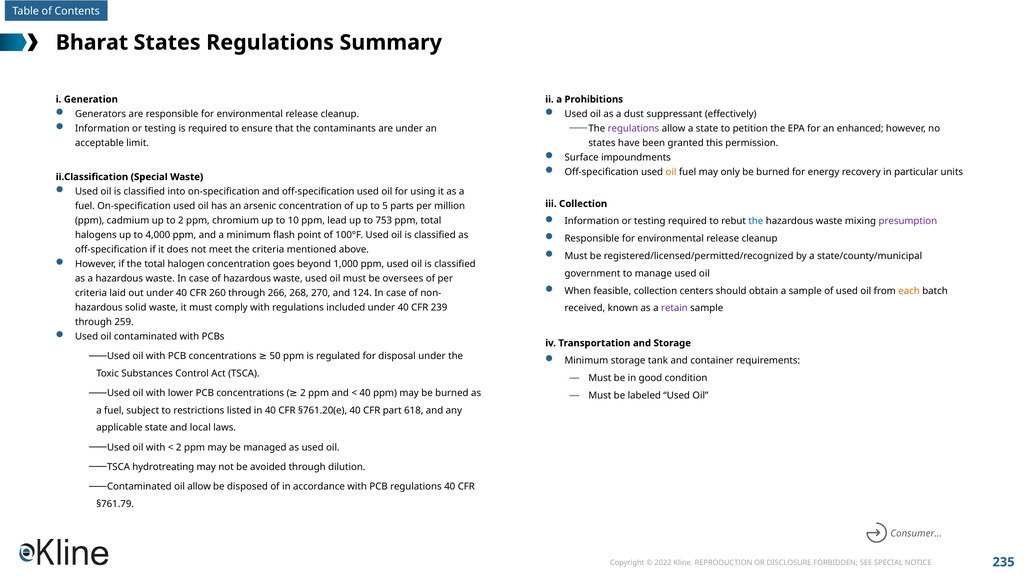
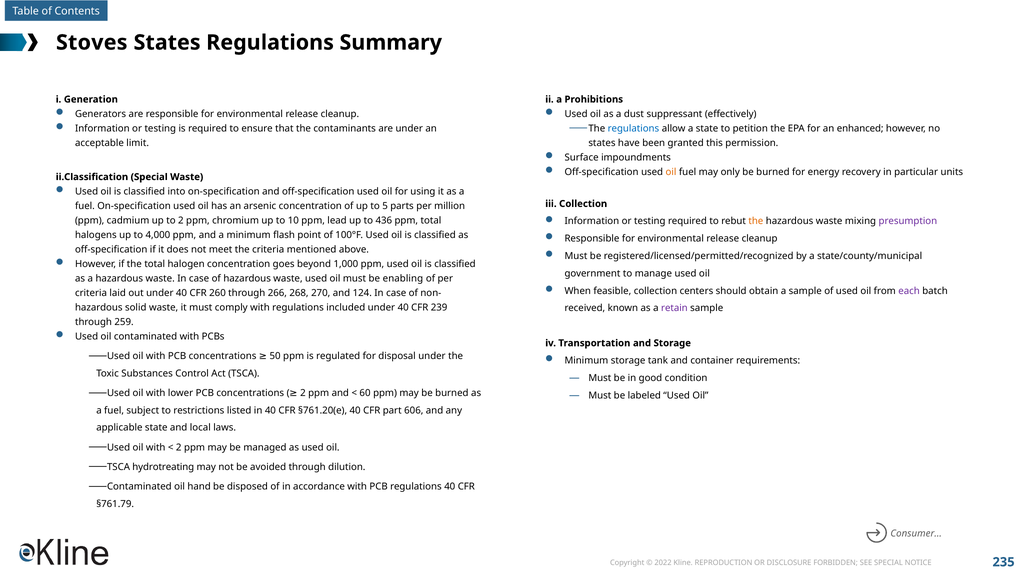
Bharat: Bharat -> Stoves (92, 43)
regulations colour: purple -> blue (633, 128)
the colour: blue -> orange (756, 221)
753: 753 -> 436 (384, 221)
oversees: oversees -> enabling (403, 279)
each colour: orange -> purple (909, 291)
40: 40 -> 60 (365, 393)
618: 618 -> 606 (414, 411)
oil allow: allow -> hand (199, 487)
